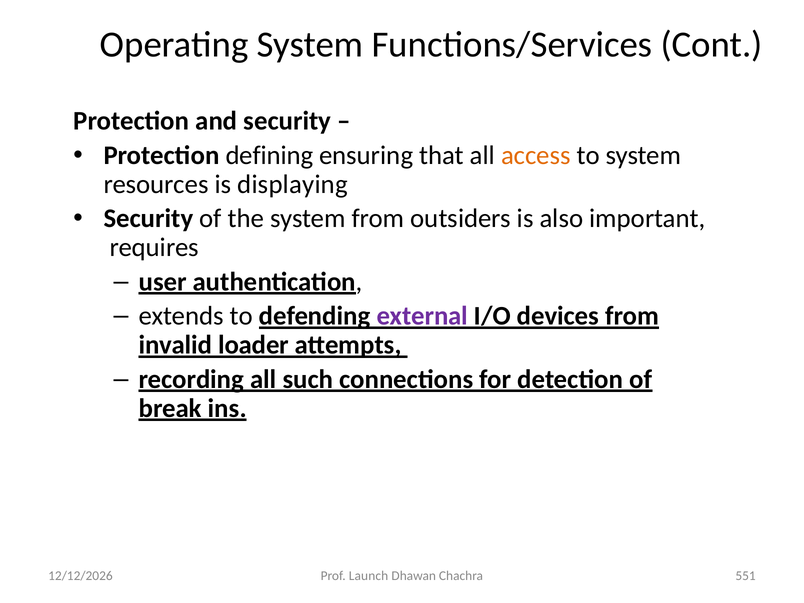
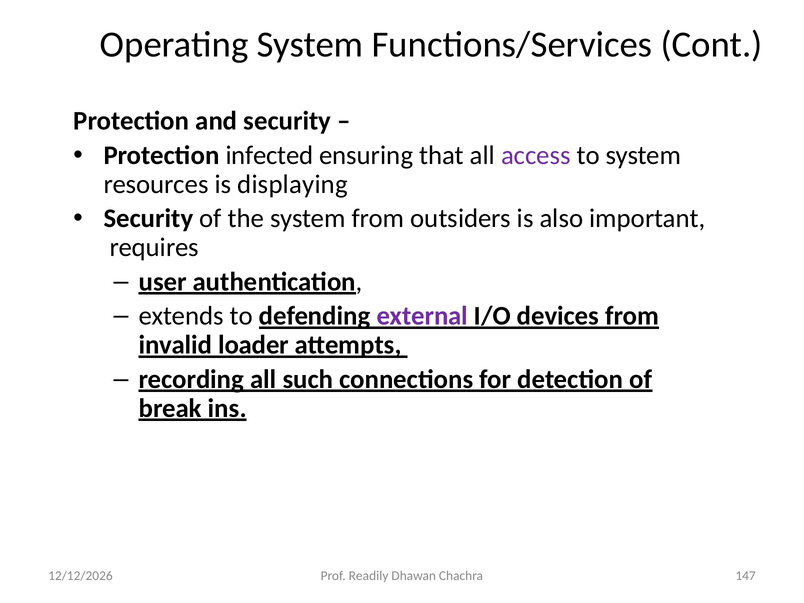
defining: defining -> infected (269, 155)
access colour: orange -> purple (536, 155)
Launch: Launch -> Readily (369, 576)
551: 551 -> 147 (746, 576)
